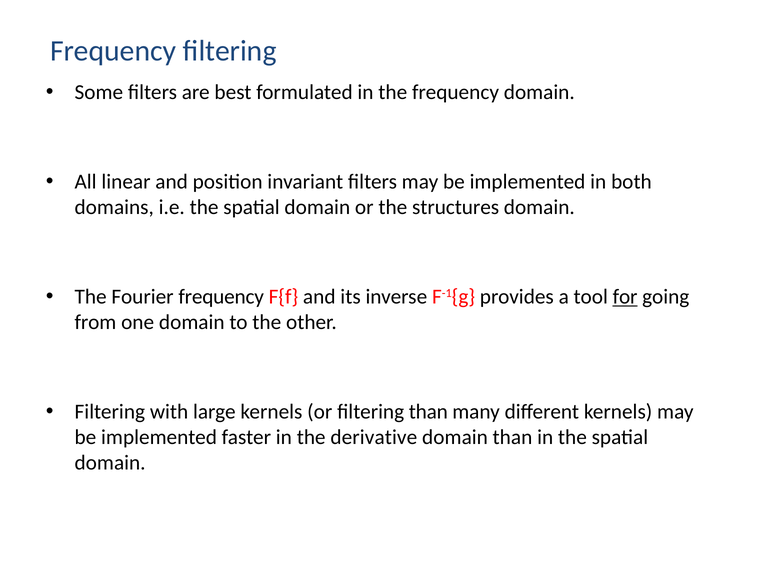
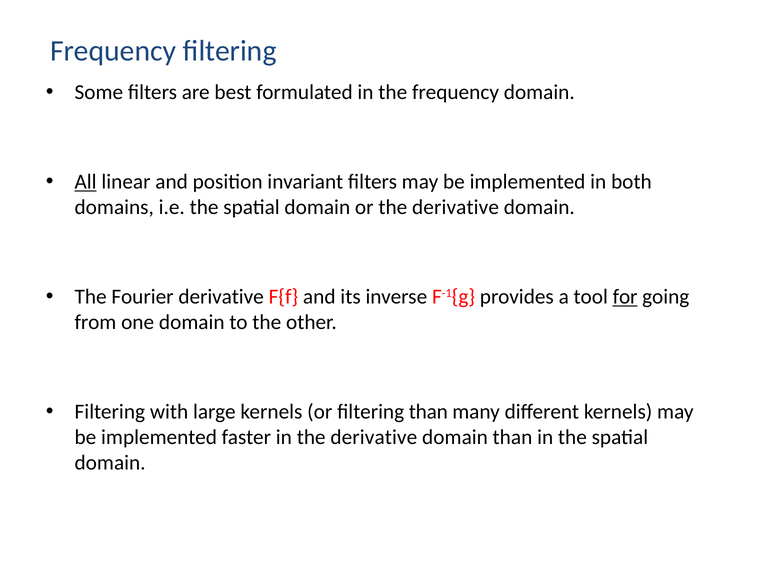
All underline: none -> present (86, 182)
or the structures: structures -> derivative (456, 207)
Fourier frequency: frequency -> derivative (221, 297)
